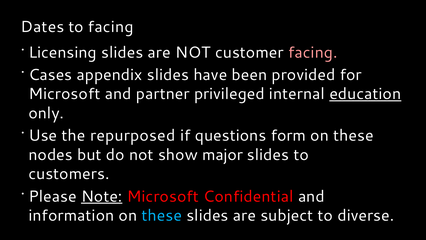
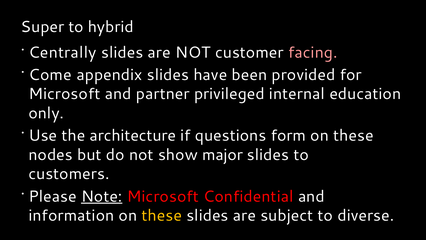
Dates: Dates -> Super (43, 27)
to facing: facing -> hybrid (111, 27)
Licensing: Licensing -> Centrally (63, 52)
Cases: Cases -> Come (50, 75)
education underline: present -> none (365, 94)
repurposed: repurposed -> architecture (133, 135)
these colour: light blue -> yellow (162, 215)
